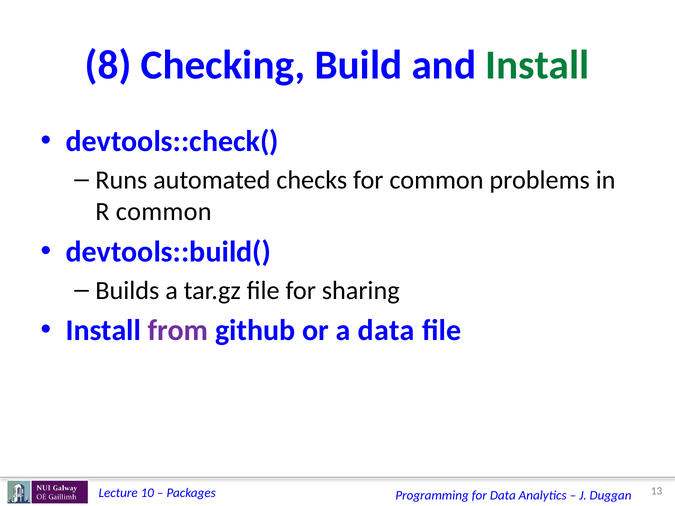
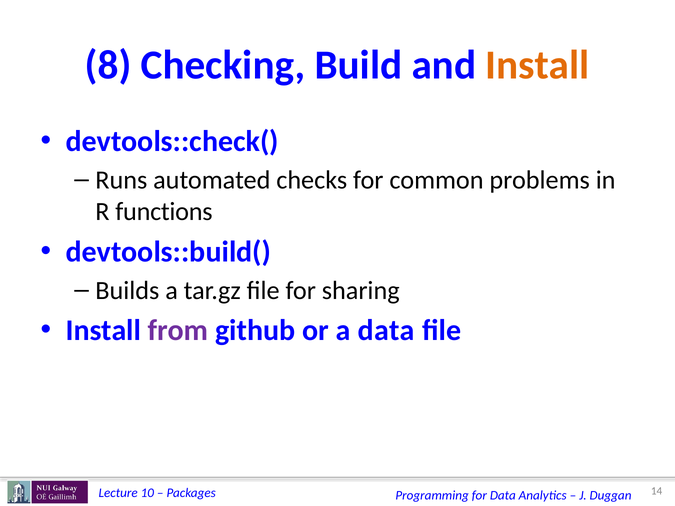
Install colour: green -> orange (537, 65)
R common: common -> functions (164, 212)
13: 13 -> 14 (657, 491)
